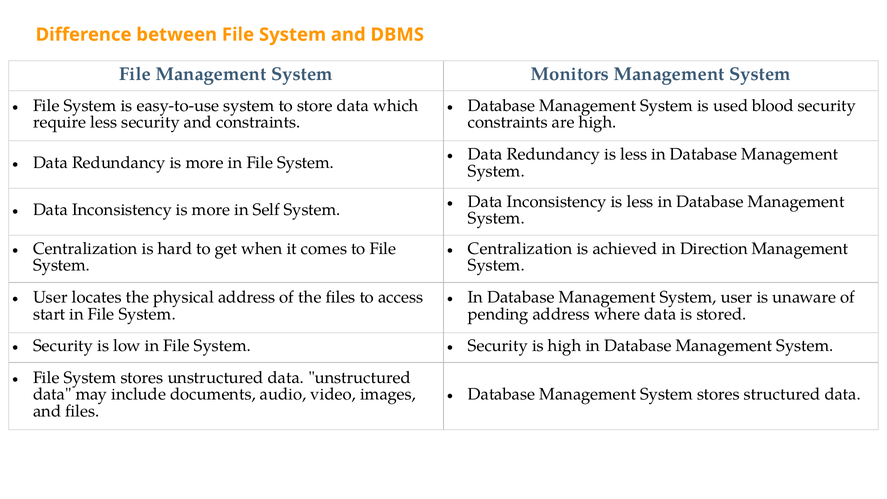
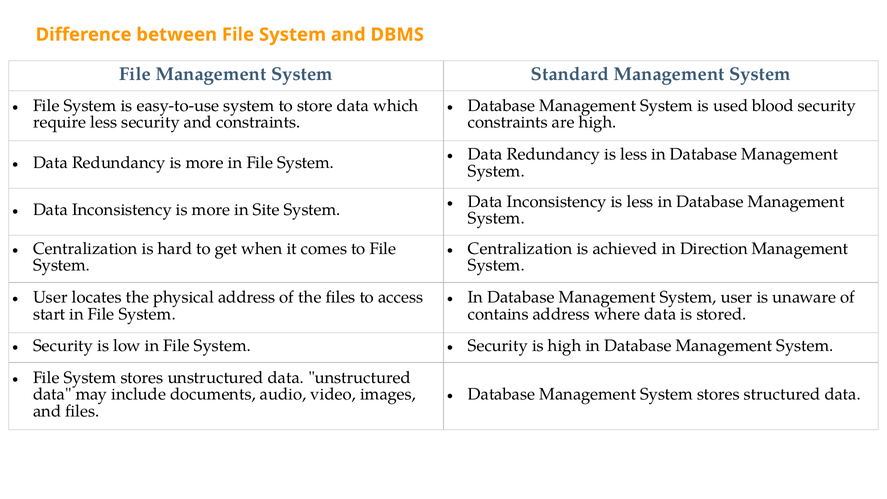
Monitors: Monitors -> Standard (570, 74)
Self: Self -> Site (266, 210)
pending: pending -> contains (498, 314)
